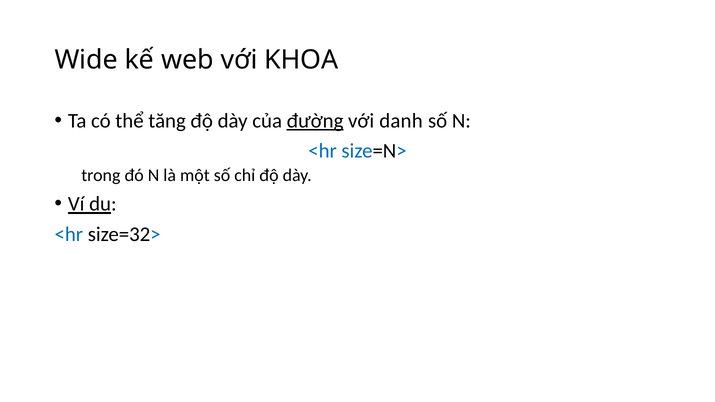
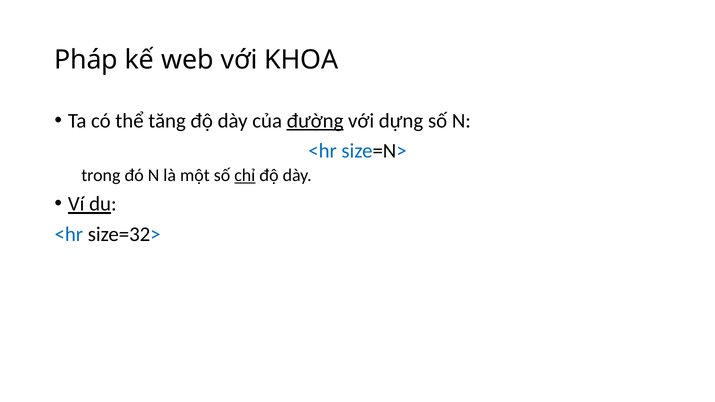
Wide: Wide -> Pháp (86, 60)
danh: danh -> dựng (401, 121)
chỉ underline: none -> present (245, 176)
